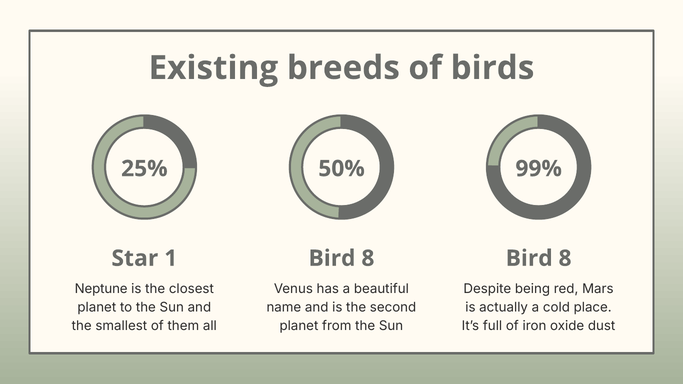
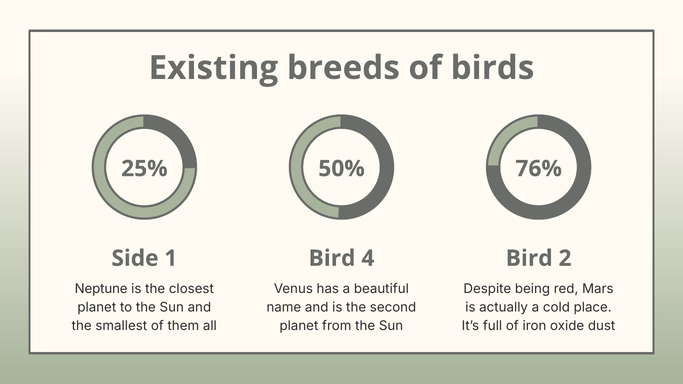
99%: 99% -> 76% (539, 169)
Star: Star -> Side (135, 258)
8: 8 -> 4 (368, 258)
8: 8 -> 2 (565, 258)
